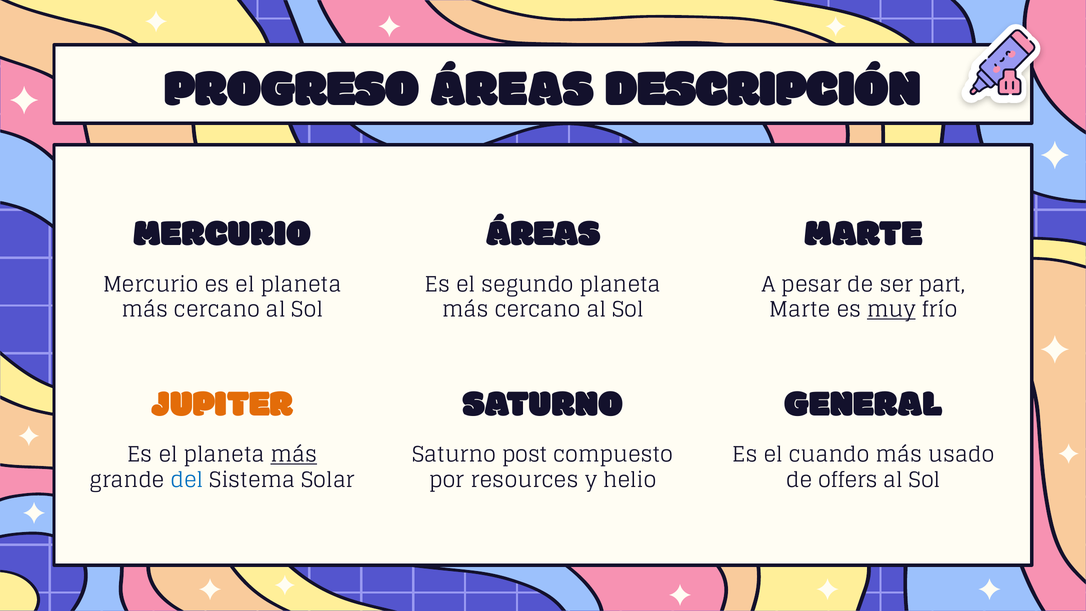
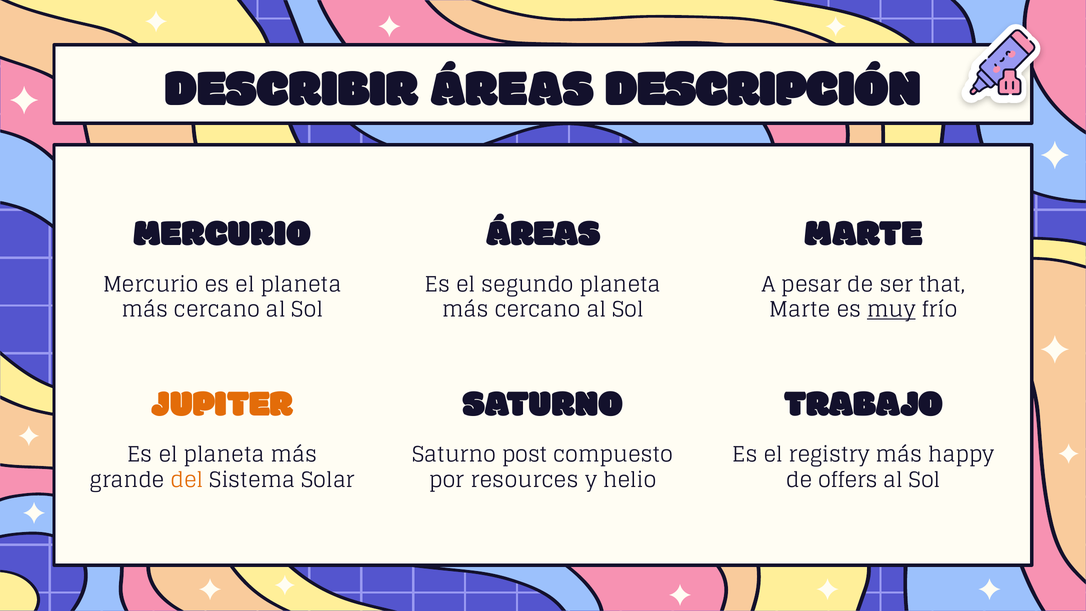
PROGRESO: PROGRESO -> DESCRIBIR (292, 88)
part: part -> that (942, 284)
GENERAL: GENERAL -> TRABAJO (864, 403)
más underline: present -> none (294, 455)
cuando: cuando -> registry (829, 455)
usado: usado -> happy (961, 455)
del colour: blue -> orange (187, 480)
